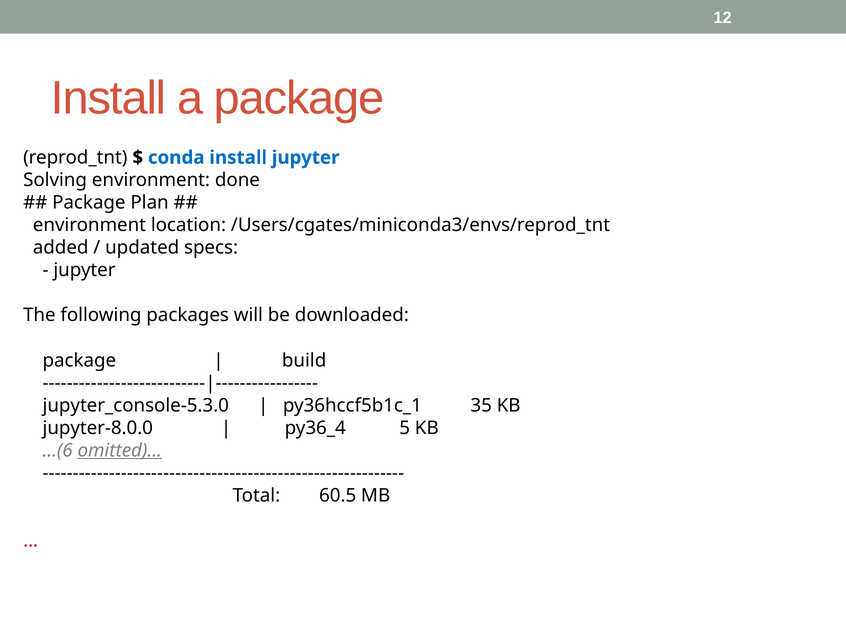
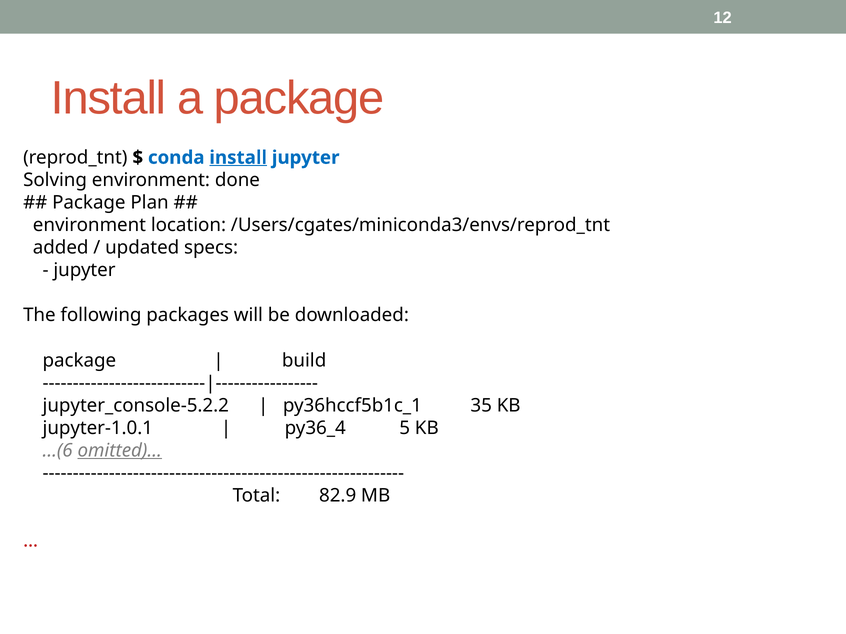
install underline: none -> present (238, 158)
jupyter_console-5.3.0: jupyter_console-5.3.0 -> jupyter_console-5.2.2 (136, 406)
jupyter-8.0.0: jupyter-8.0.0 -> jupyter-1.0.1 (98, 428)
60.5: 60.5 -> 82.9 (338, 496)
